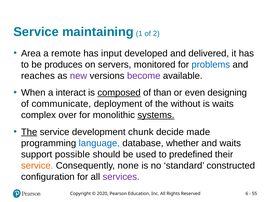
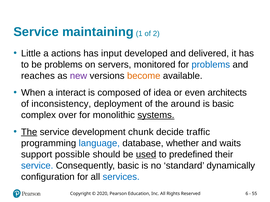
Area: Area -> Little (31, 54)
remote: remote -> actions (66, 54)
be produces: produces -> problems (63, 65)
become colour: purple -> orange (144, 76)
composed underline: present -> none (119, 93)
than: than -> idea (162, 93)
designing: designing -> architects (227, 93)
communicate: communicate -> inconsistency (61, 104)
without: without -> around (186, 104)
is waits: waits -> basic (223, 104)
made: made -> traffic (198, 132)
used underline: none -> present (146, 155)
service colour: orange -> blue (37, 166)
Consequently none: none -> basic (128, 166)
constructed: constructed -> dynamically (231, 166)
services colour: purple -> blue (121, 177)
